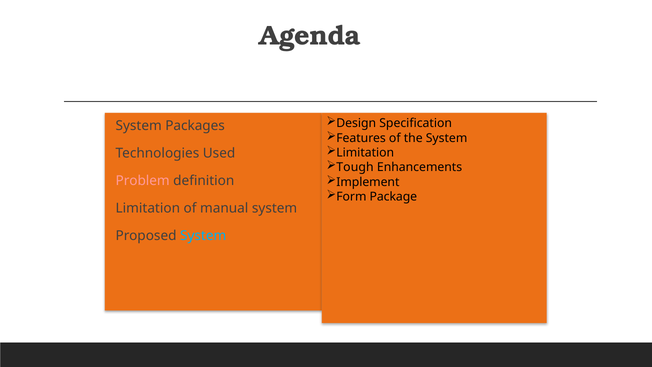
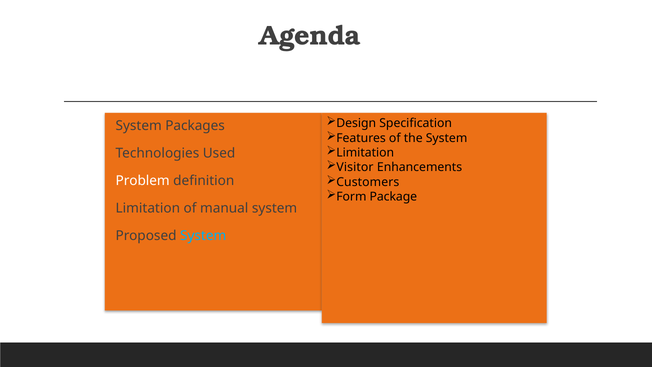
Tough: Tough -> Visitor (355, 167)
Problem colour: pink -> white (143, 181)
Implement: Implement -> Customers (368, 182)
